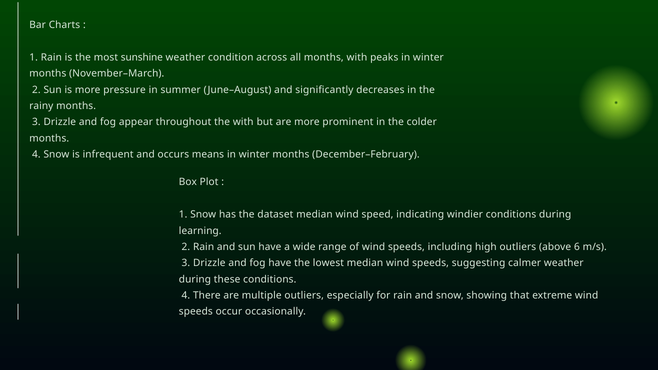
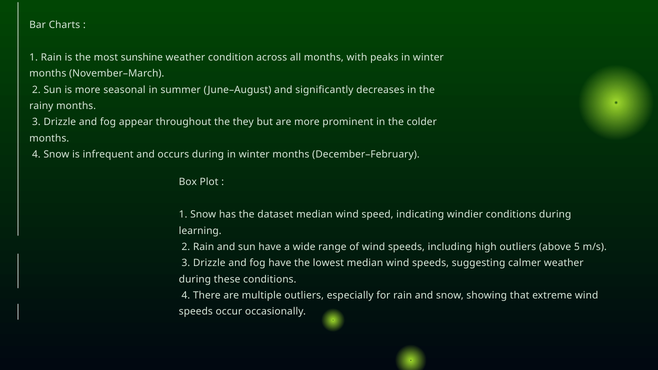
pressure: pressure -> seasonal (125, 90)
the with: with -> they (243, 122)
occurs means: means -> during (208, 155)
6: 6 -> 5 (577, 247)
